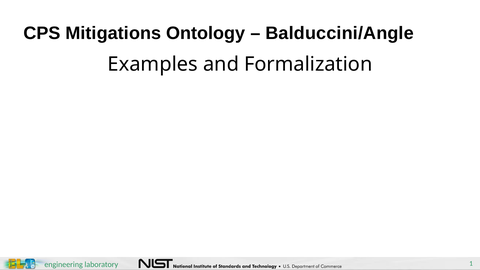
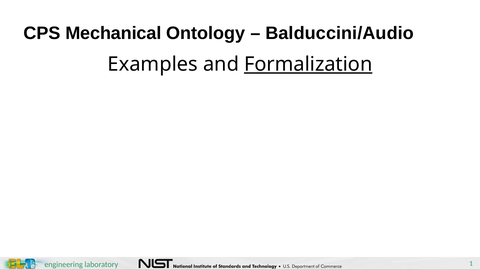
Mitigations: Mitigations -> Mechanical (113, 33)
Balduccini/Angle: Balduccini/Angle -> Balduccini/Audio (340, 33)
Formalization underline: none -> present (308, 64)
